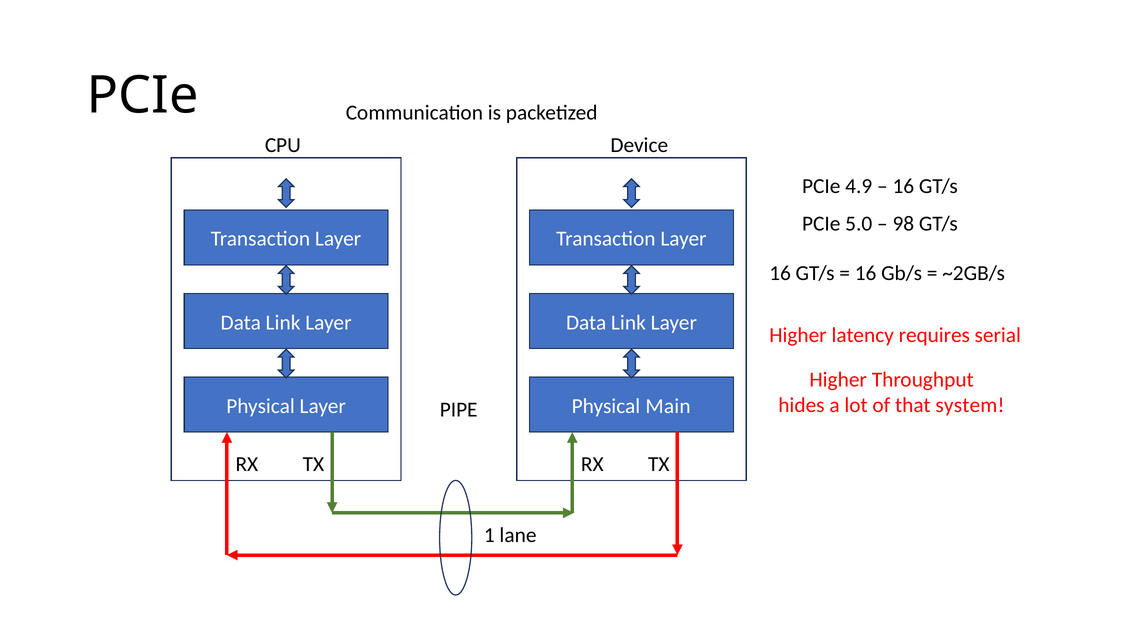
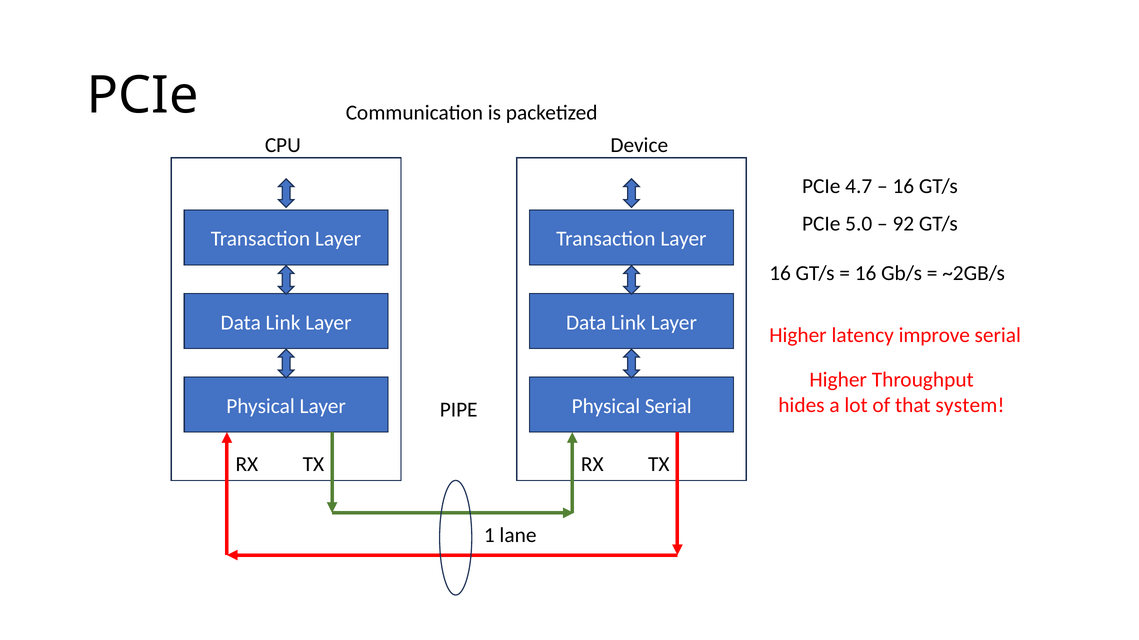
4.9: 4.9 -> 4.7 (859, 187)
98: 98 -> 92 (903, 224)
requires: requires -> improve (934, 335)
Physical Main: Main -> Serial (668, 407)
